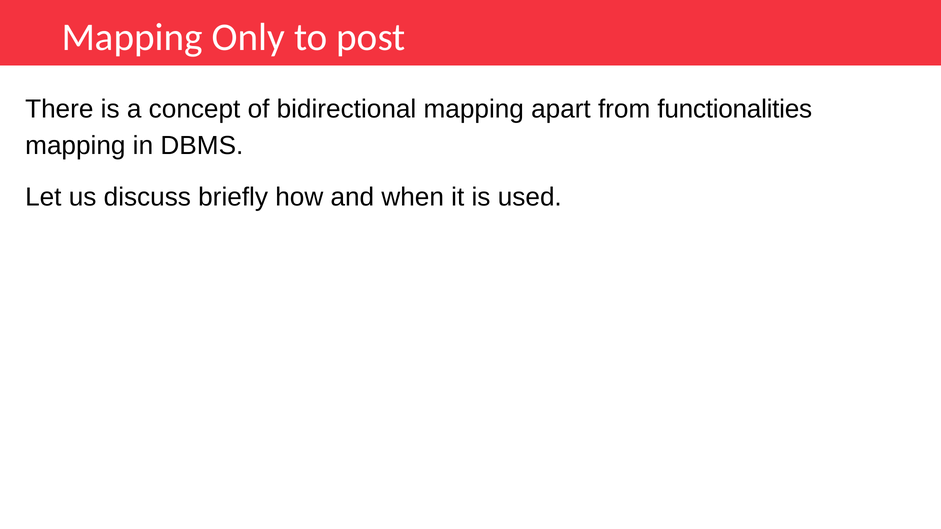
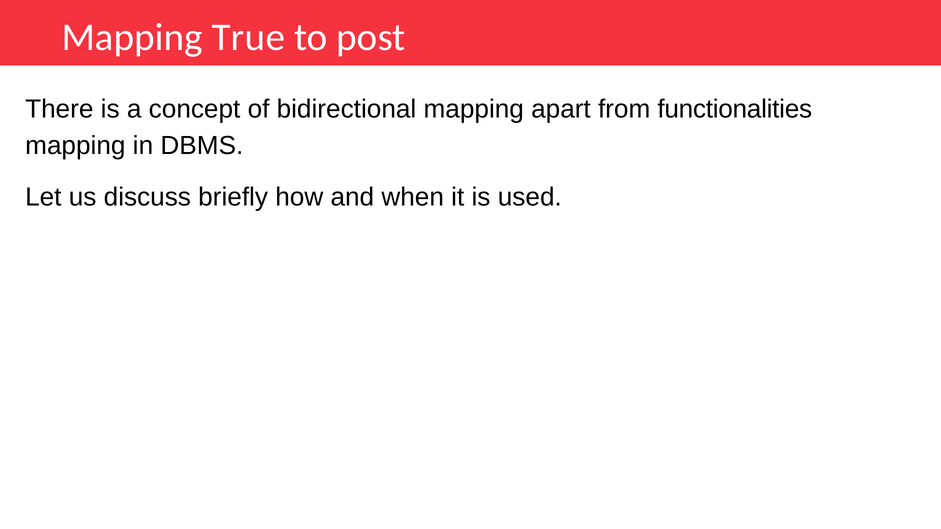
Only: Only -> True (248, 37)
